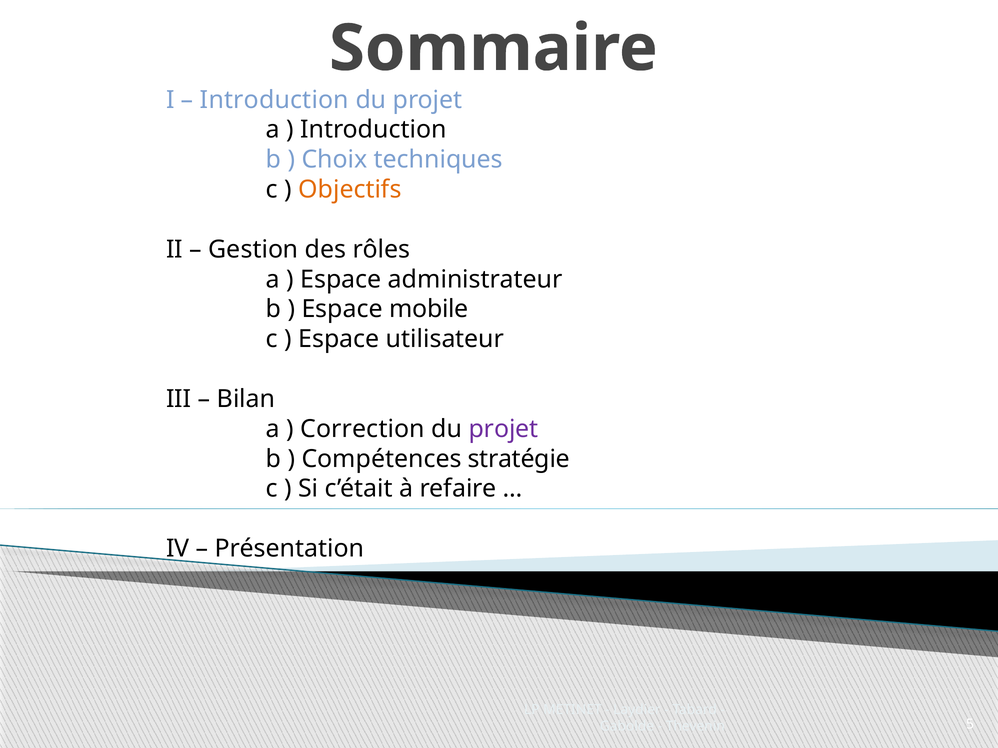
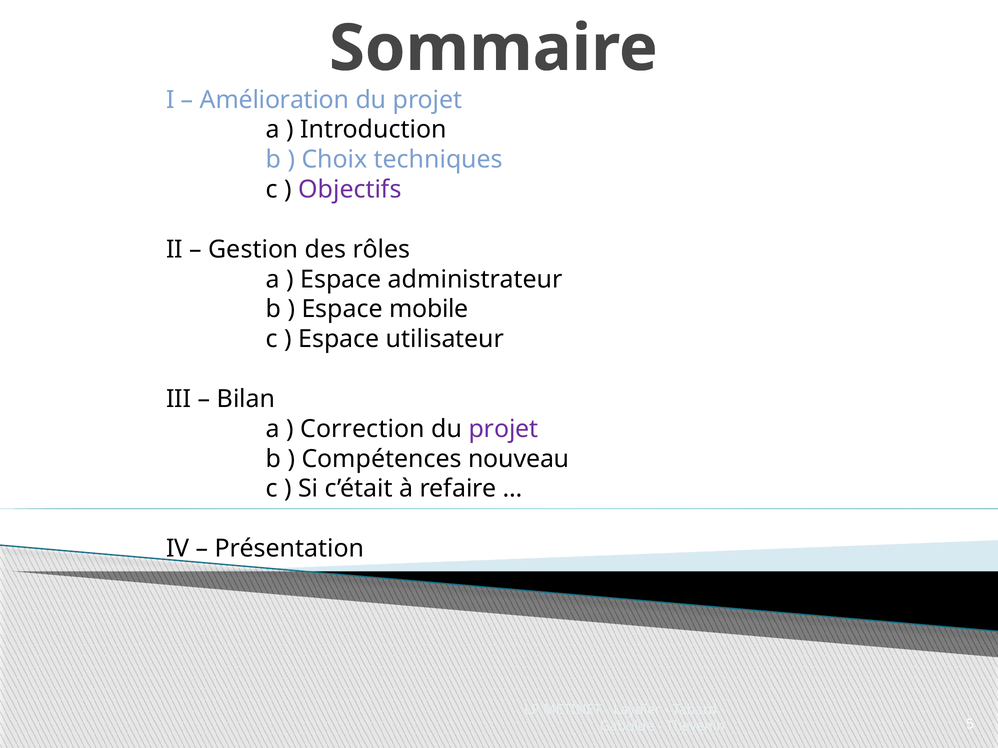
Introduction: Introduction -> Amélioration (275, 100)
Objectifs colour: orange -> purple (350, 190)
stratégie: stratégie -> nouveau (519, 459)
